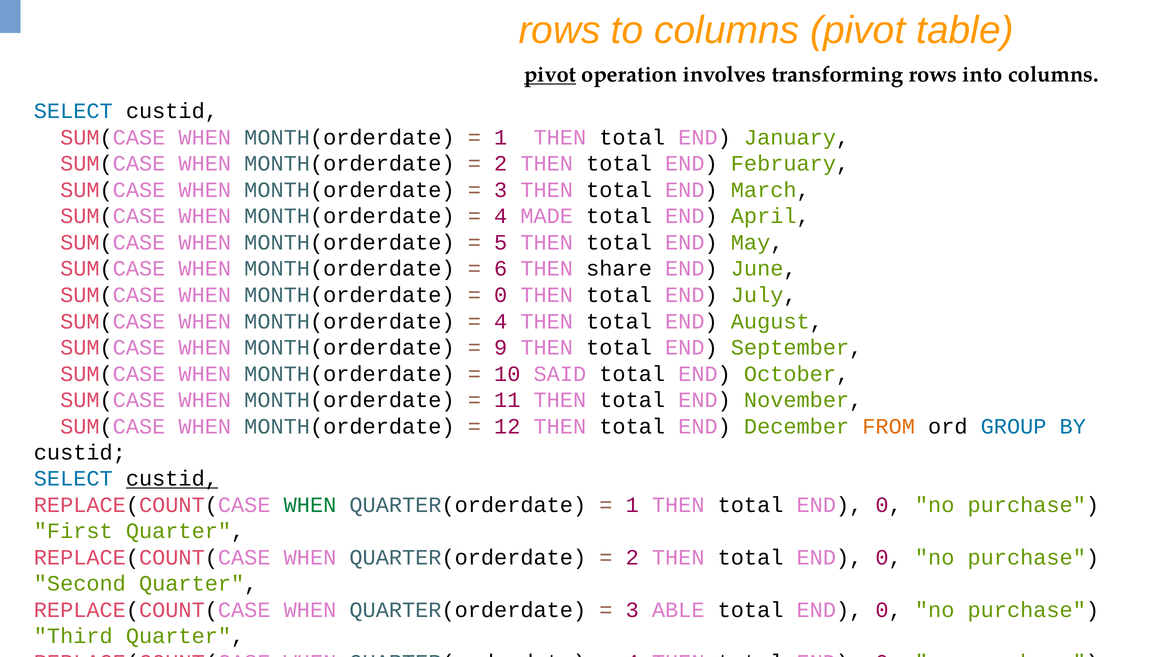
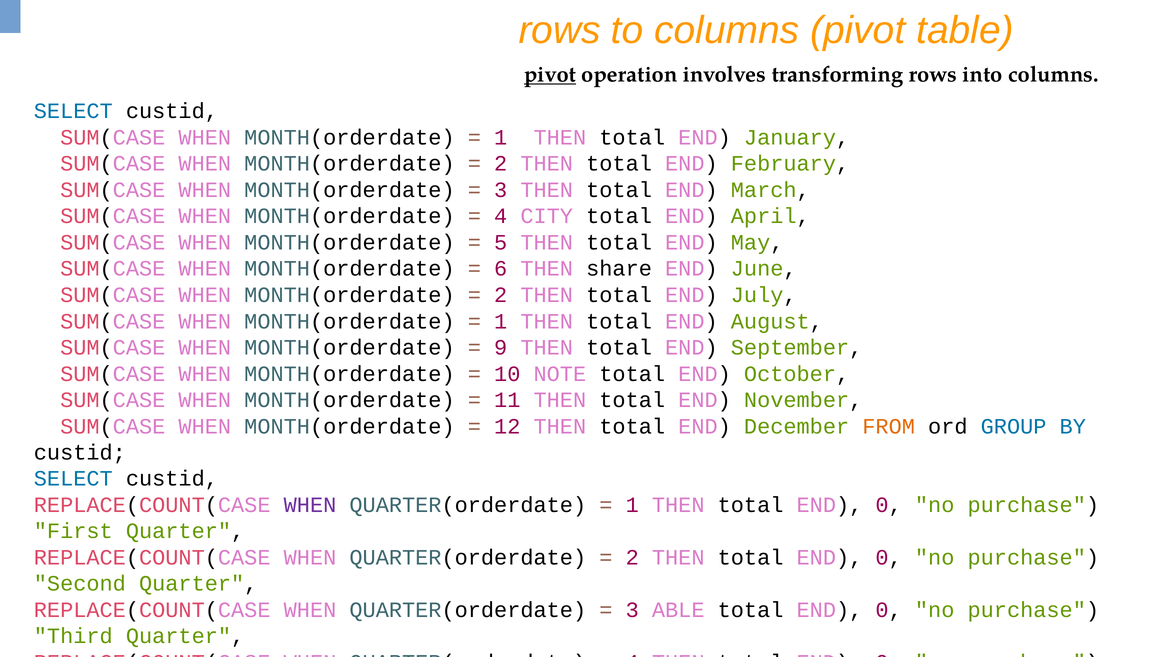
MADE: MADE -> CITY (547, 216)
0: 0 -> 2 (501, 295)
4: 4 -> 1 (501, 322)
SAID: SAID -> NOTE (560, 374)
custid underline: present -> none (172, 479)
WHEN colour: green -> purple (310, 505)
